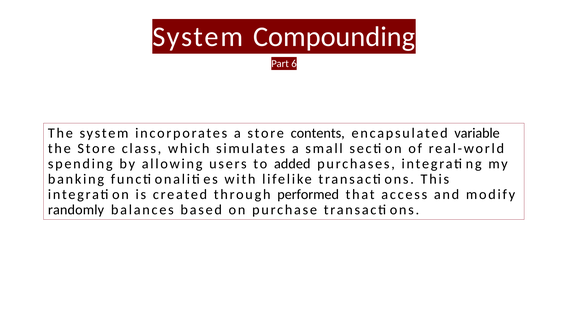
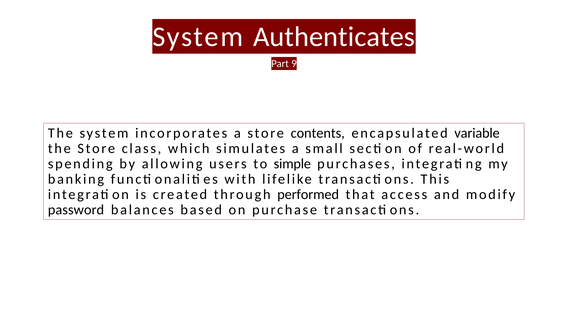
Compounding: Compounding -> Authenticates (334, 37)
6: 6 -> 9 (294, 64)
added: added -> simple (292, 163)
randomly: randomly -> password (76, 209)
